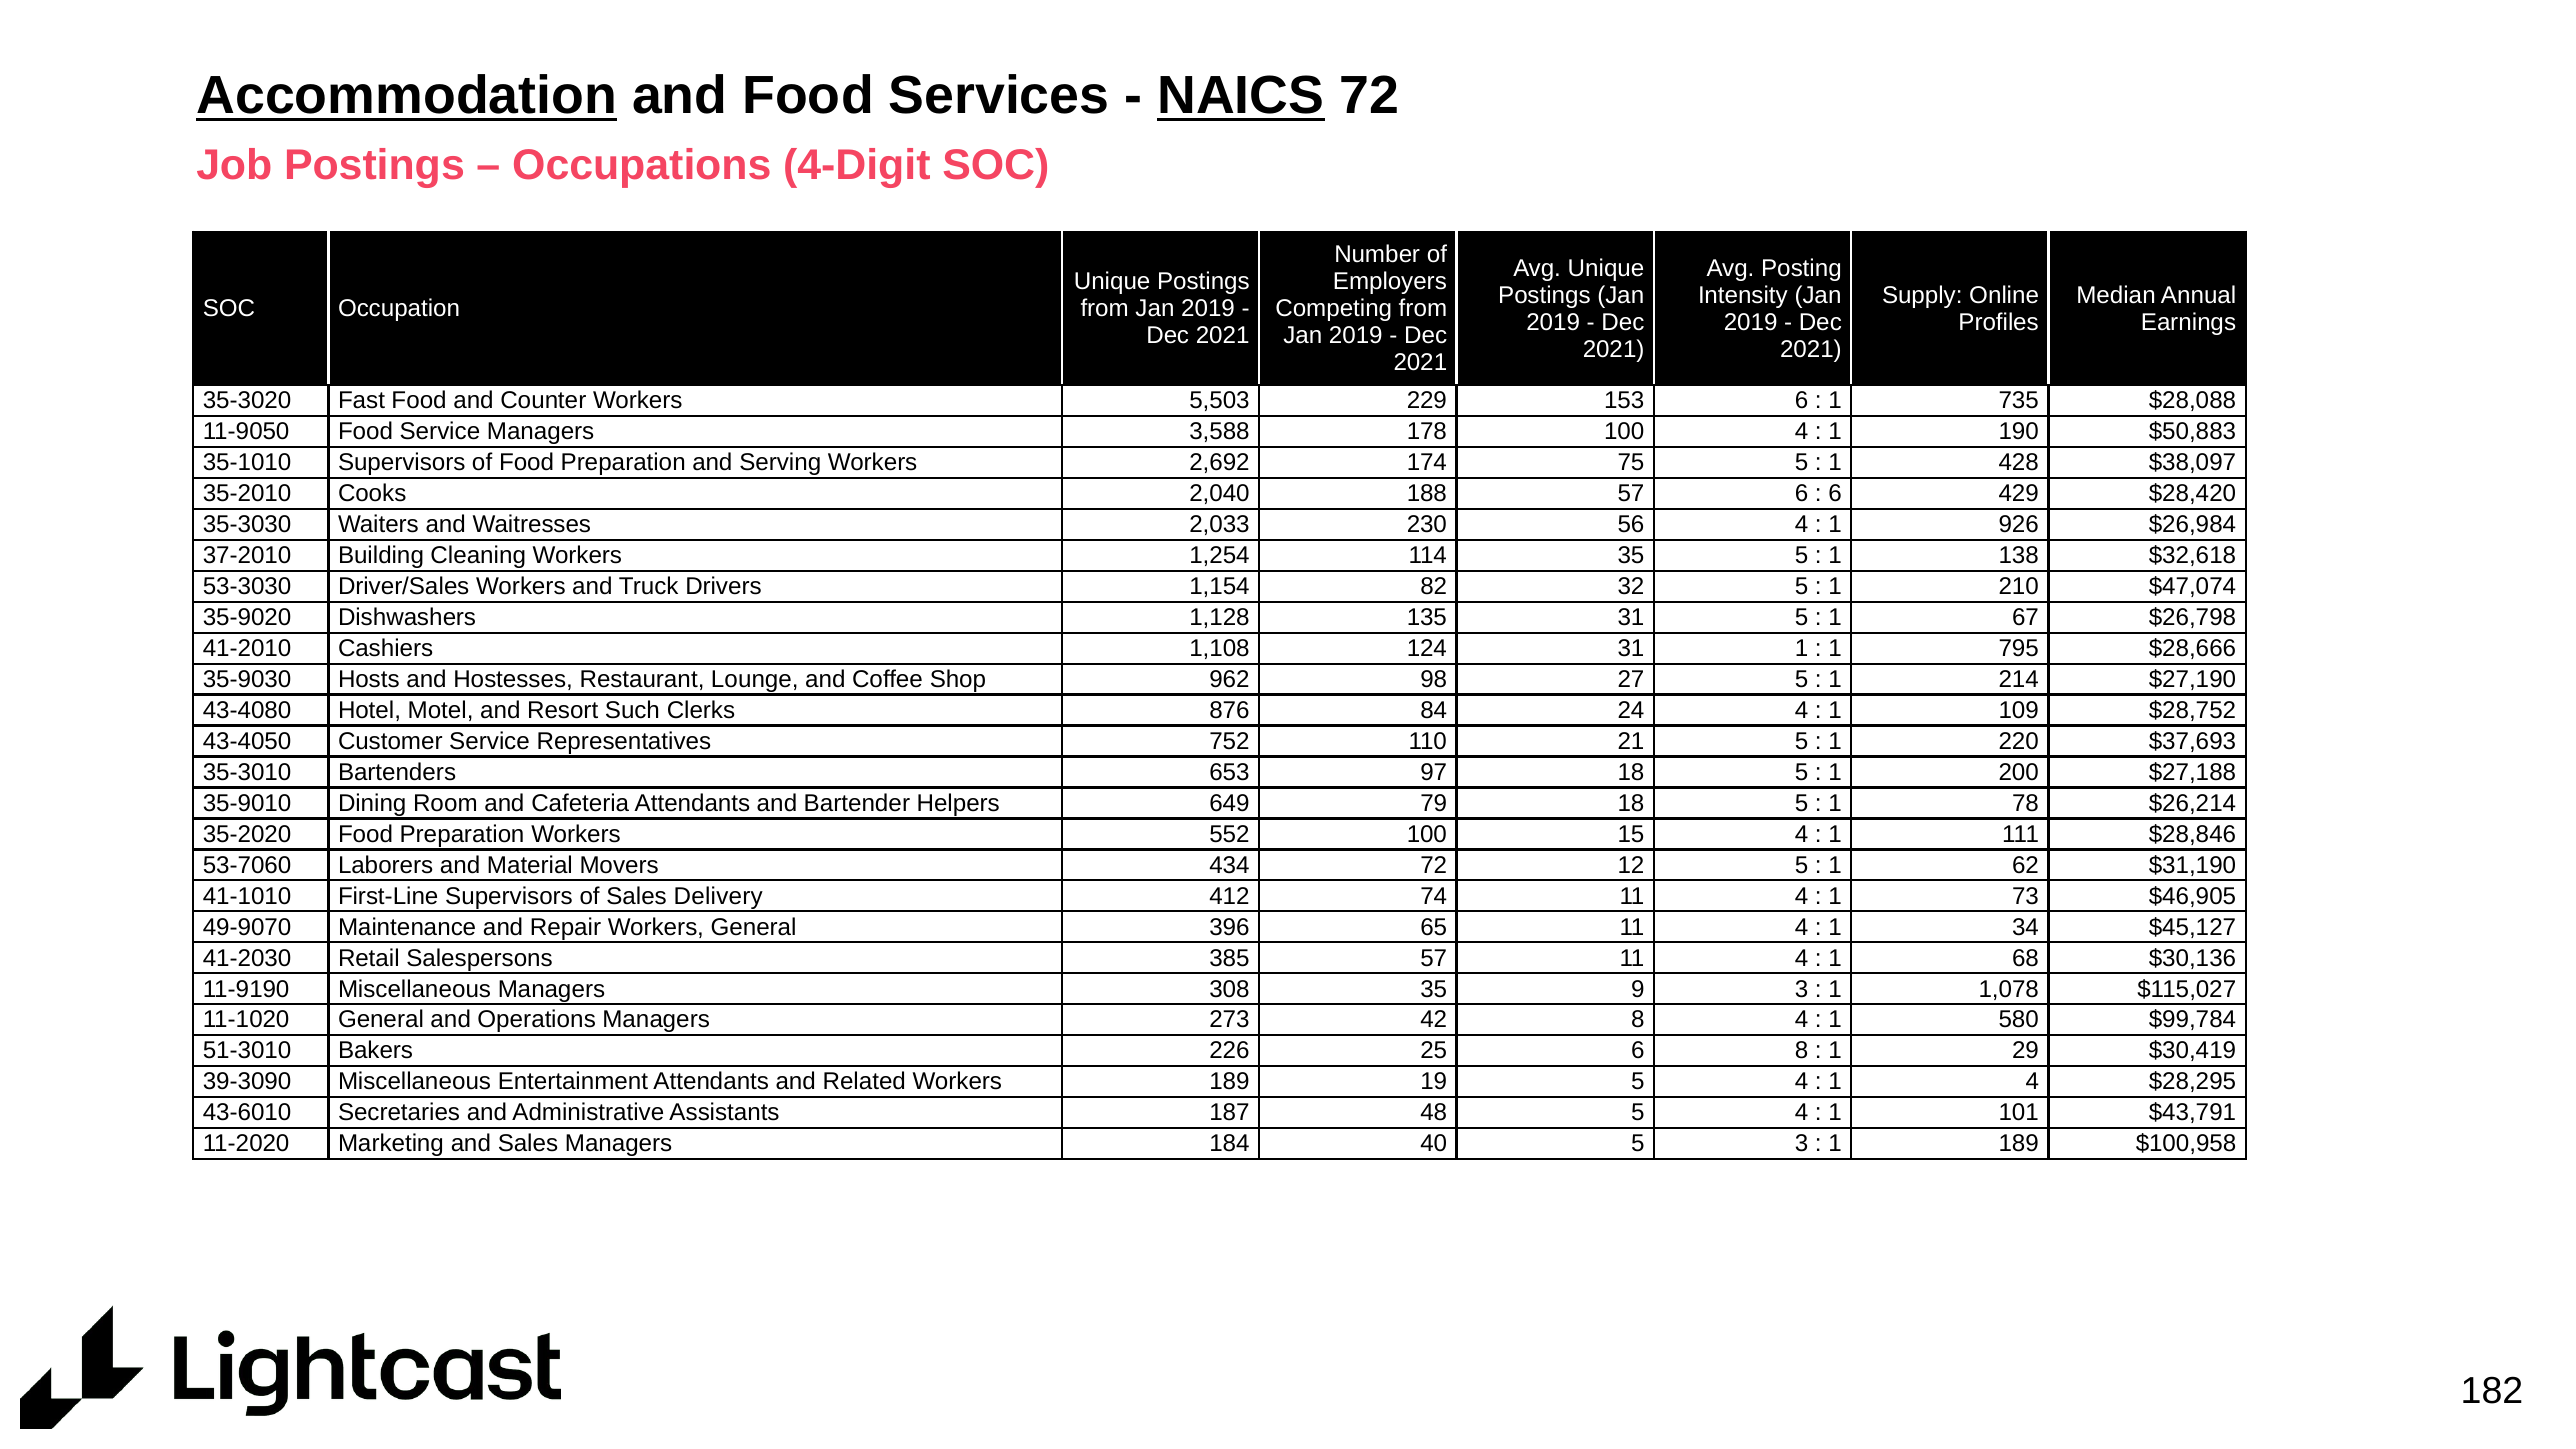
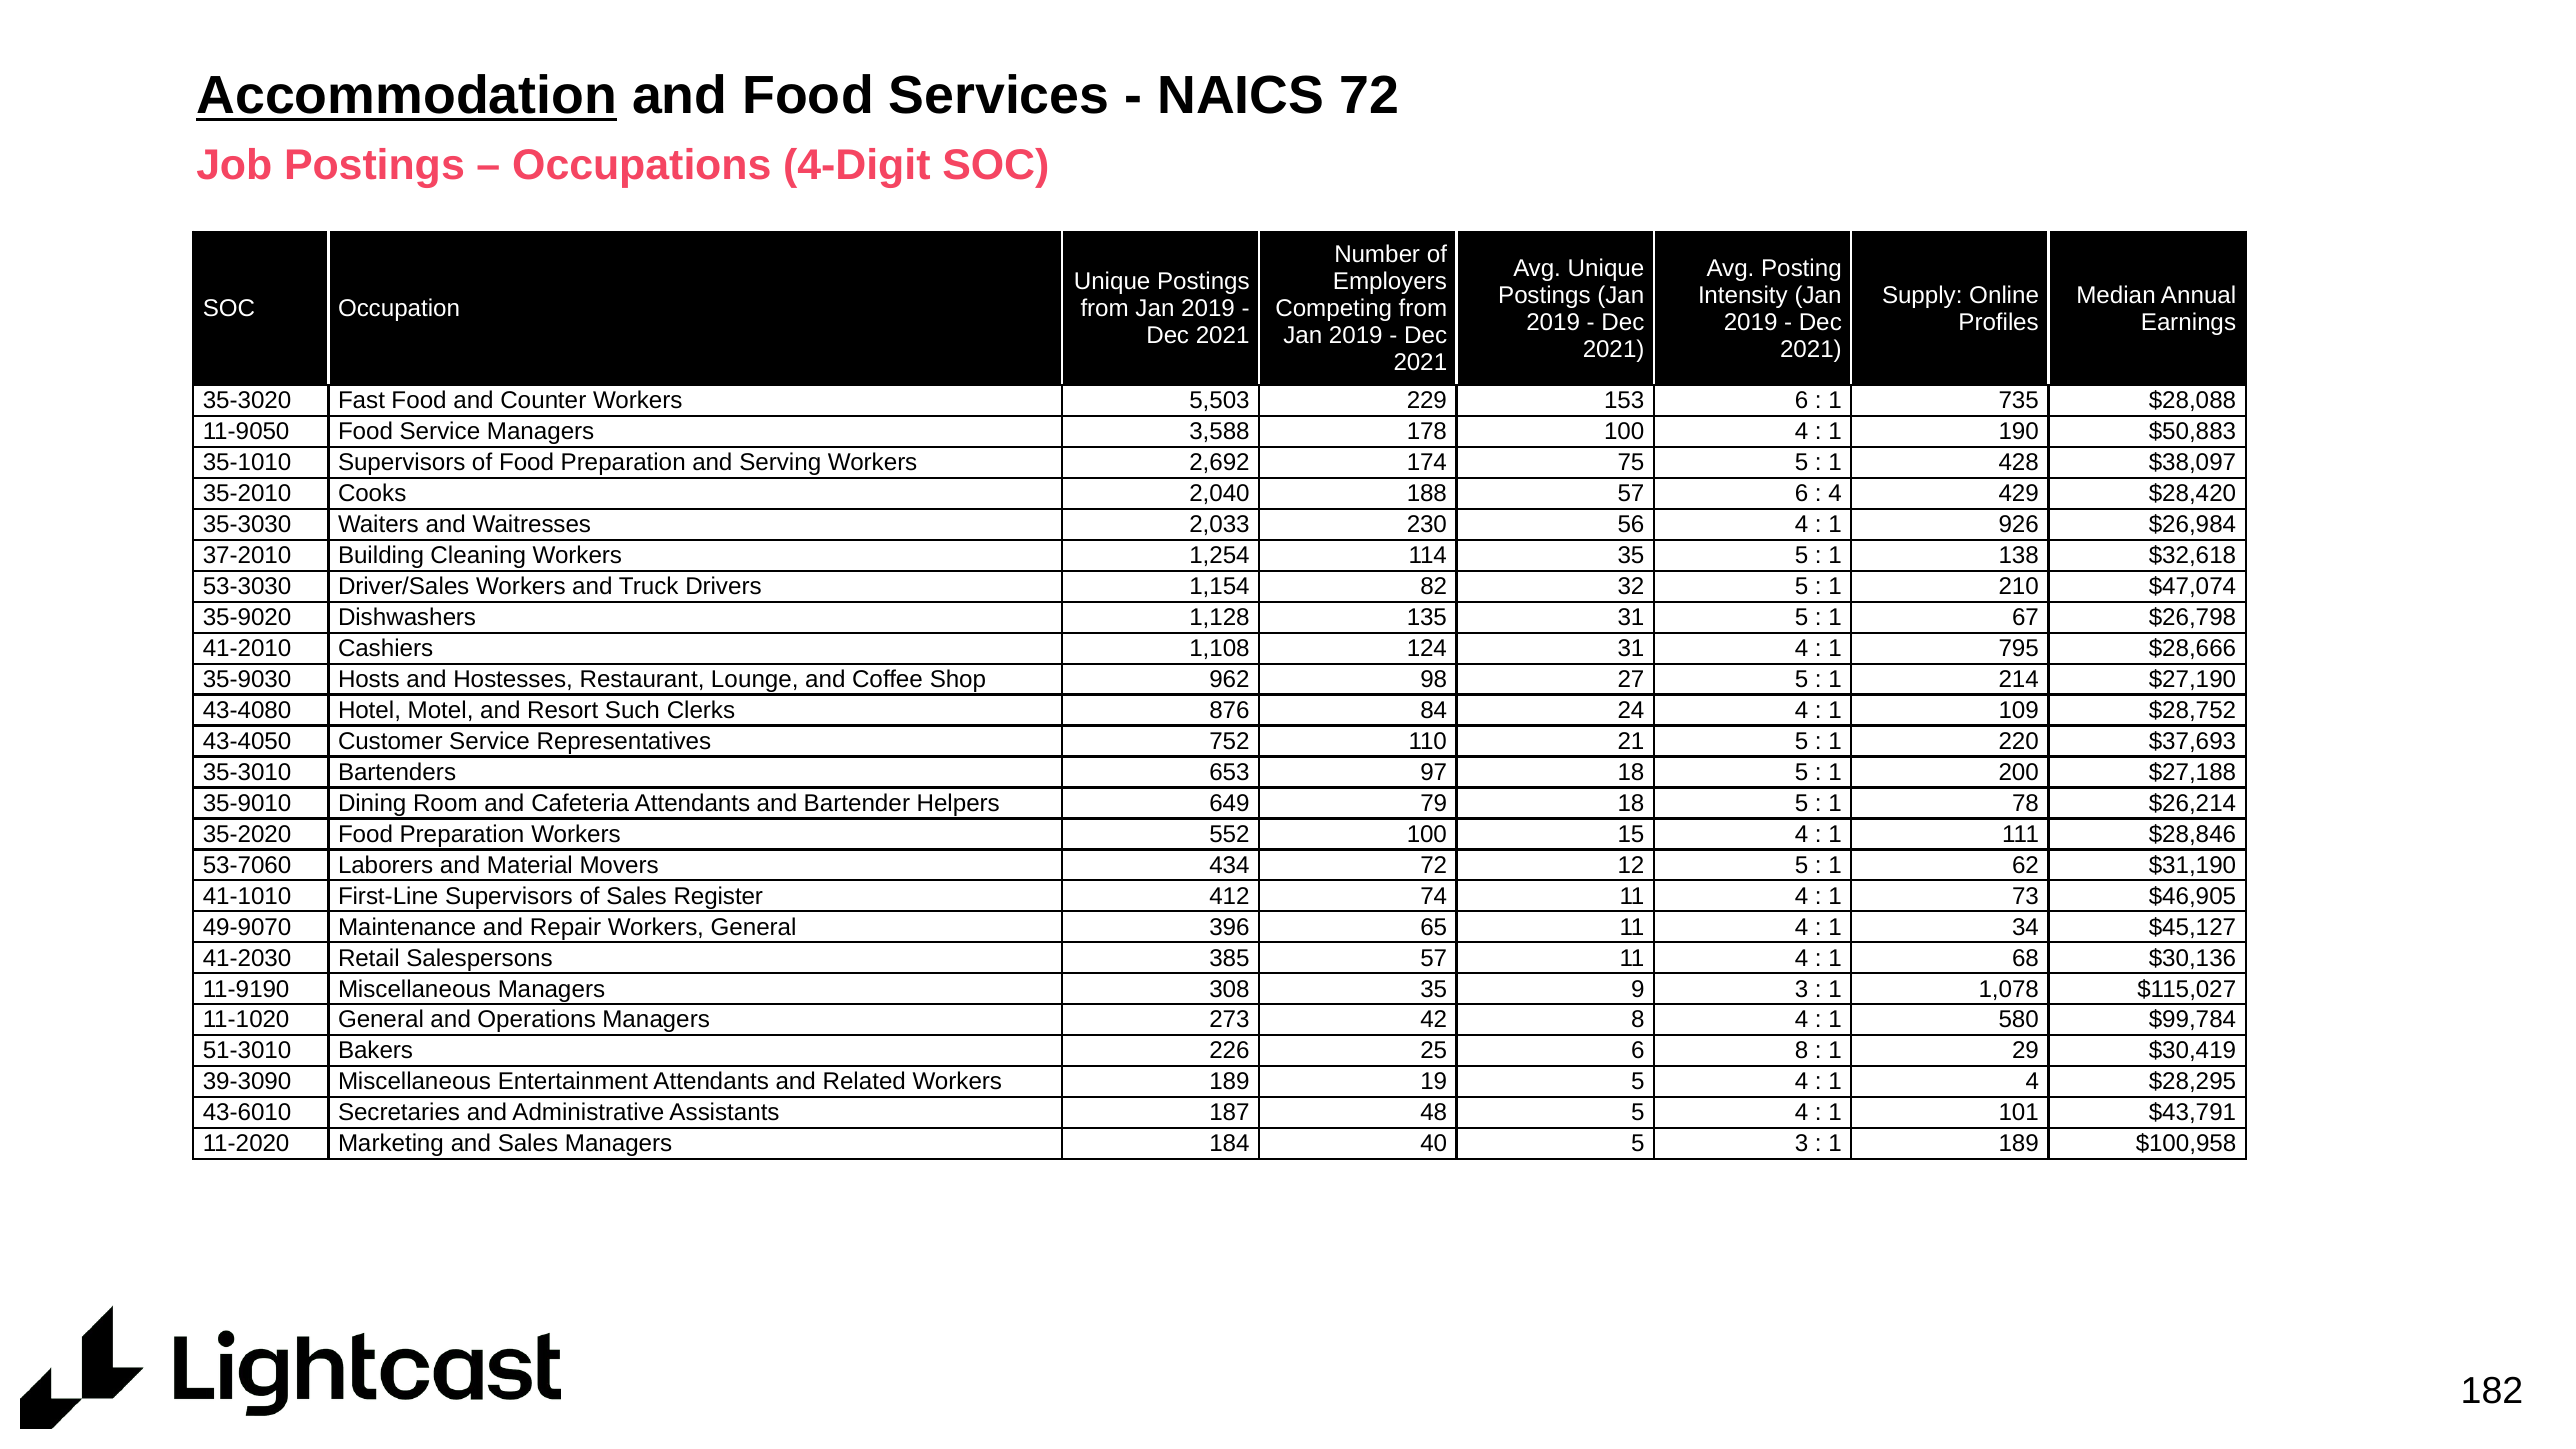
NAICS underline: present -> none (1241, 96)
6: 6 -> 4 (1835, 494)
31 1: 1 -> 4 (1802, 649)
Delivery: Delivery -> Register (718, 896)
